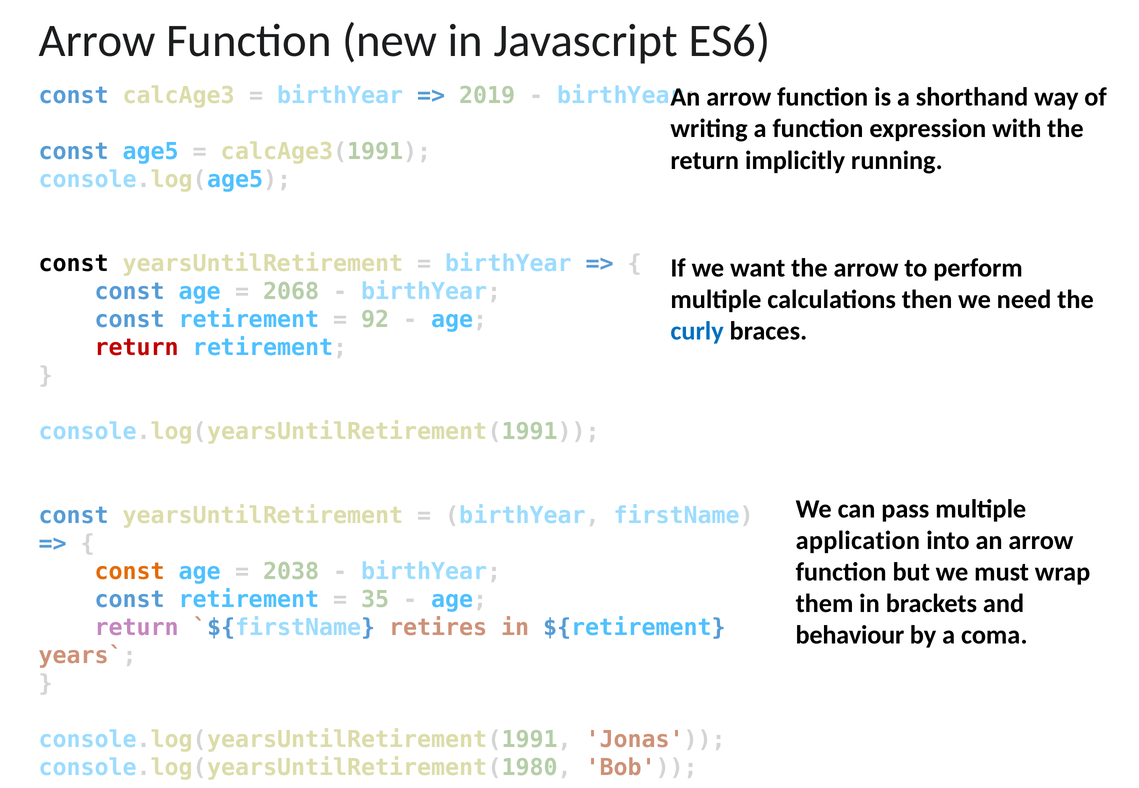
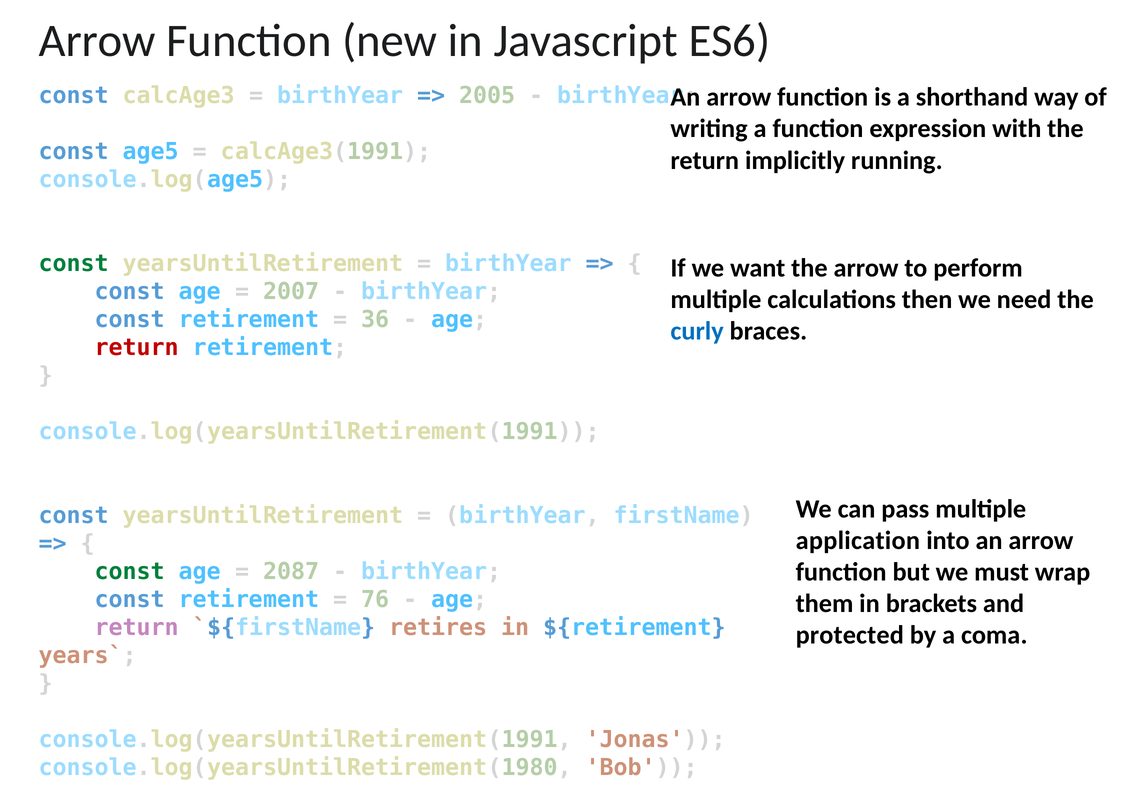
2019: 2019 -> 2005 (487, 95)
const colour: black -> green (74, 264)
2068: 2068 -> 2007 (291, 292)
92: 92 -> 36 (375, 320)
const colour: orange -> green (130, 572)
2038: 2038 -> 2087 (291, 572)
35: 35 -> 76 (375, 600)
behaviour: behaviour -> protected (850, 635)
